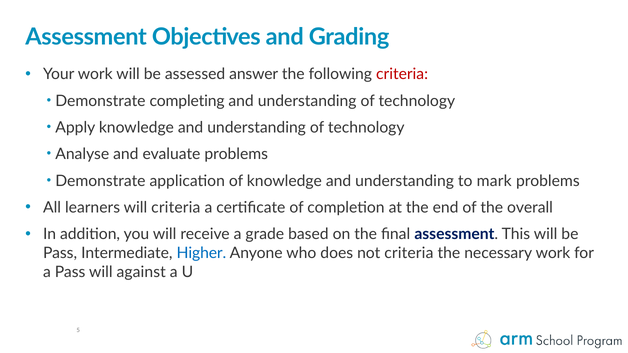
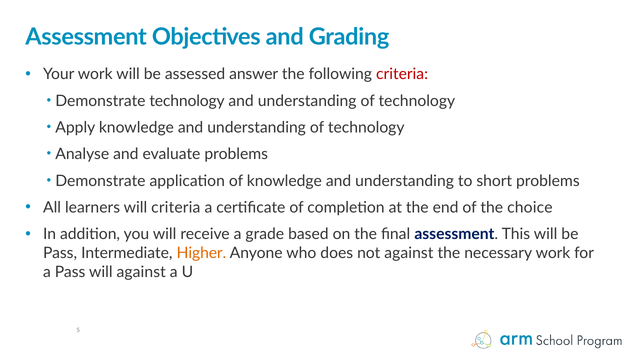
Demonstrate completing: completing -> technology (187, 101)
mark: mark -> short (494, 181)
overall: overall -> choice (530, 208)
Higher colour: blue -> orange (201, 253)
not criteria: criteria -> against (409, 253)
